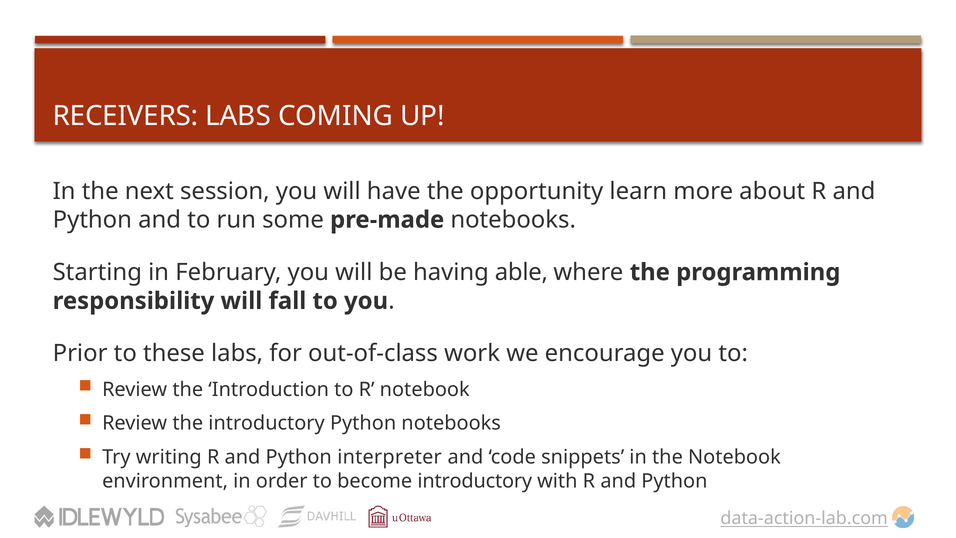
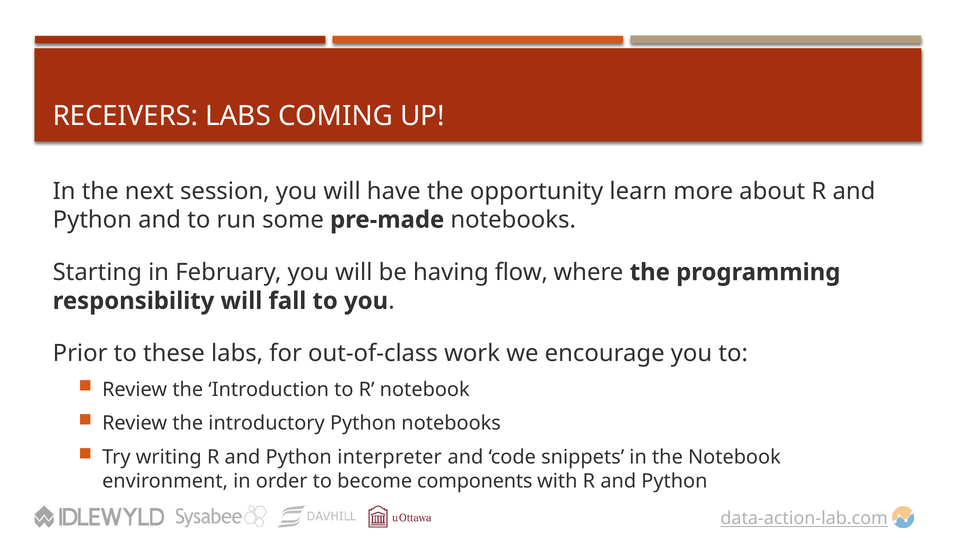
able: able -> flow (521, 272)
become introductory: introductory -> components (475, 481)
